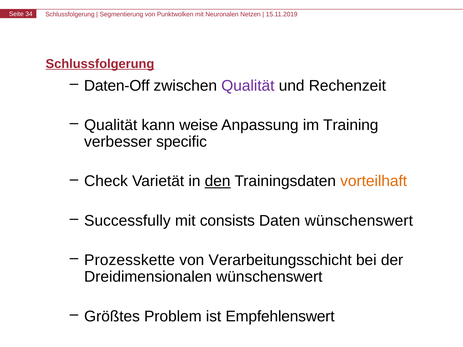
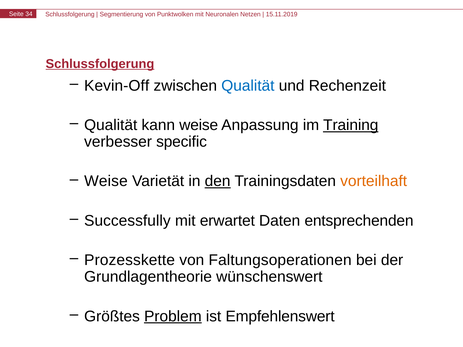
Daten-Off: Daten-Off -> Kevin-Off (117, 86)
Qualität colour: purple -> blue (248, 86)
Training underline: none -> present (351, 125)
Check: Check -> Weise (106, 181)
consists: consists -> erwartet (227, 221)
Daten wünschenswert: wünschenswert -> entsprechenden (359, 221)
Verarbeitungsschicht: Verarbeitungsschicht -> Faltungsoperationen (280, 260)
Dreidimensionalen: Dreidimensionalen -> Grundlagentheorie (148, 277)
Problem underline: none -> present (173, 316)
